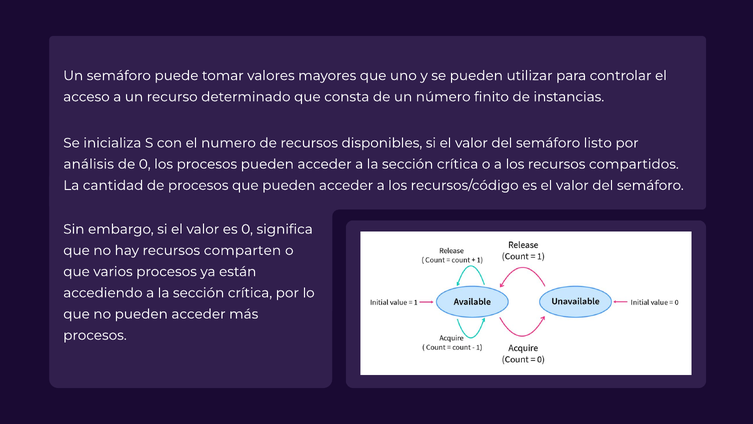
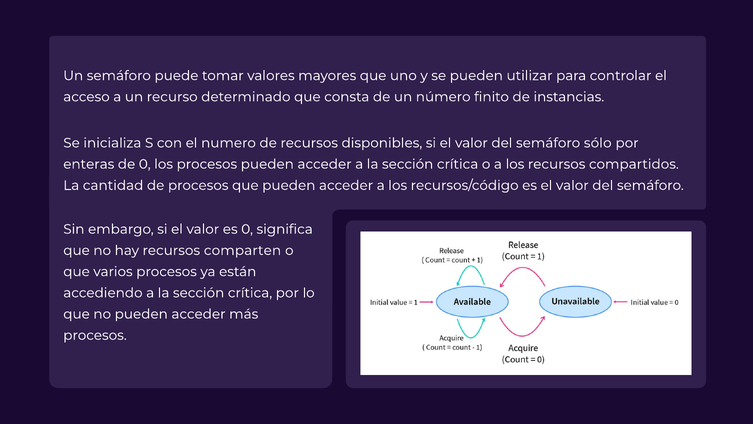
listo: listo -> sólo (598, 143)
análisis: análisis -> enteras (89, 164)
